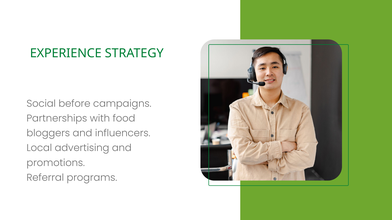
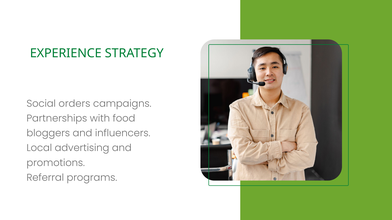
before: before -> orders (74, 104)
